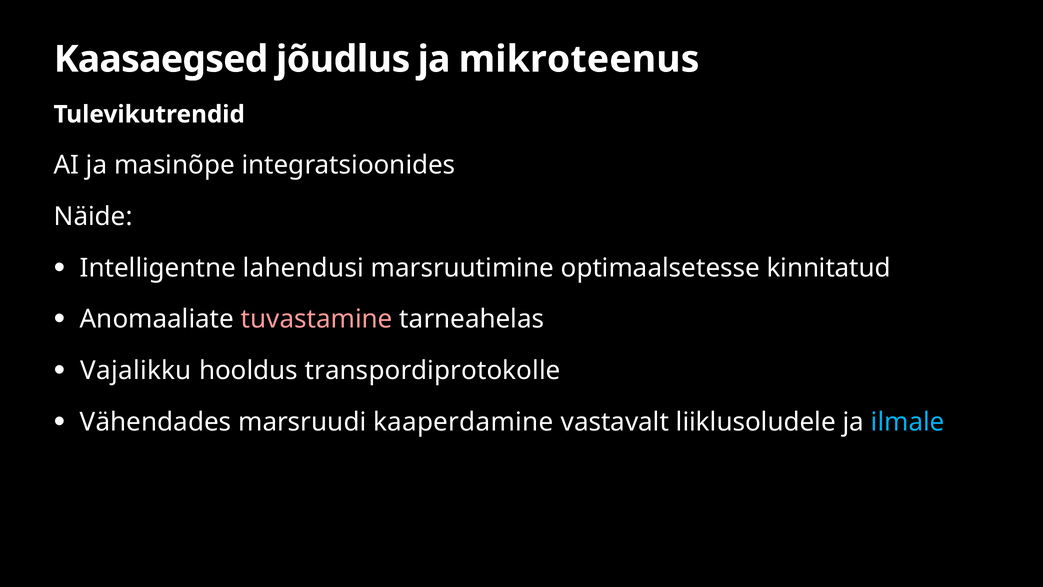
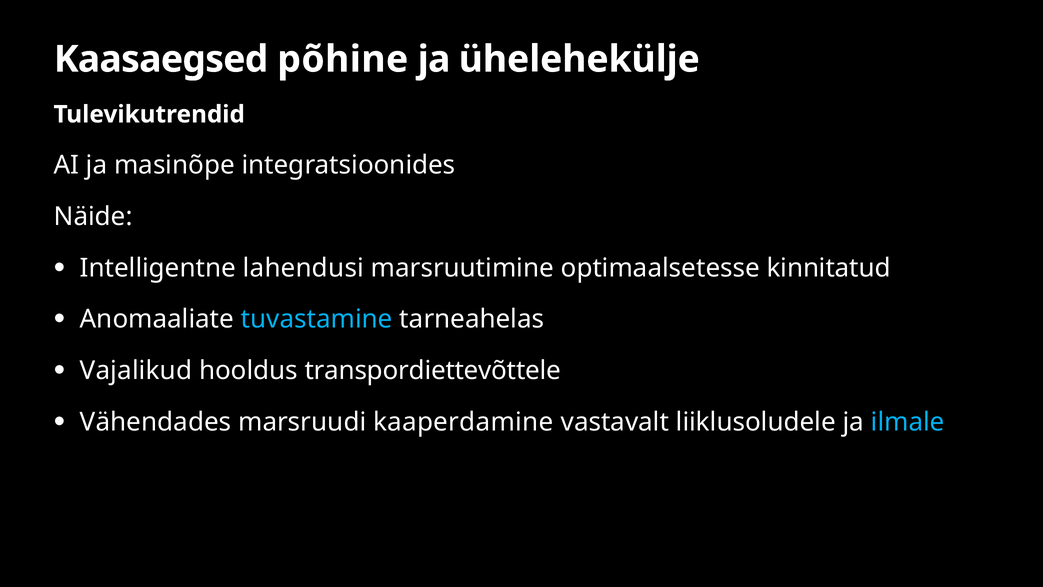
jõudlus: jõudlus -> põhine (343, 59)
mikroteenus: mikroteenus -> ühelehekülje (579, 59)
tuvastamine colour: pink -> light blue (317, 319)
Vajalikku: Vajalikku -> Vajalikud (136, 371)
transpordiprotokolle: transpordiprotokolle -> transpordiettevõttele (433, 371)
